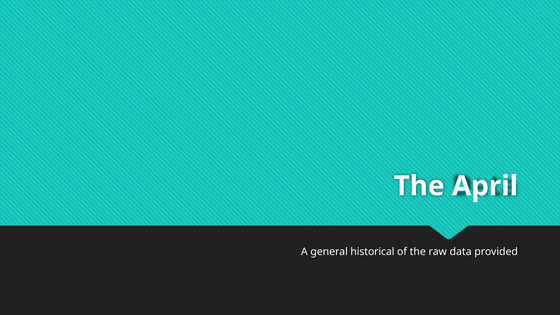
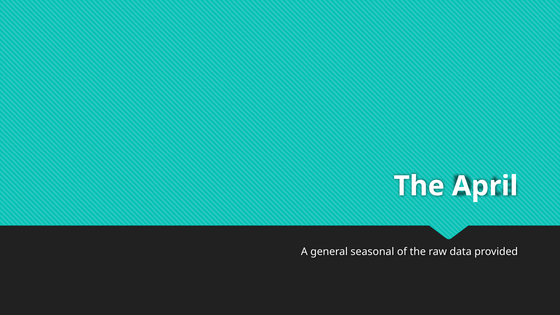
historical: historical -> seasonal (372, 252)
